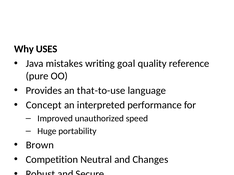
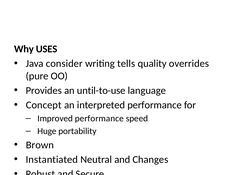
mistakes: mistakes -> consider (64, 64)
goal: goal -> tells (126, 64)
reference: reference -> overrides (189, 64)
that-to-use: that-to-use -> until-to-use (101, 91)
Improved unauthorized: unauthorized -> performance (99, 119)
Competition: Competition -> Instantiated (52, 160)
